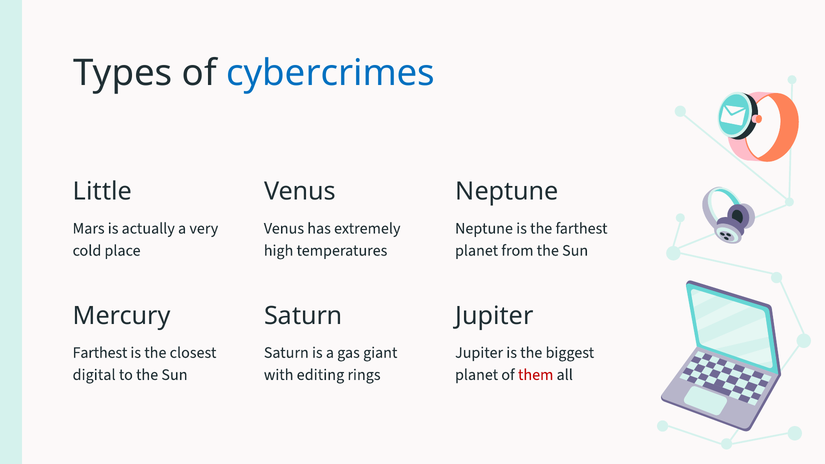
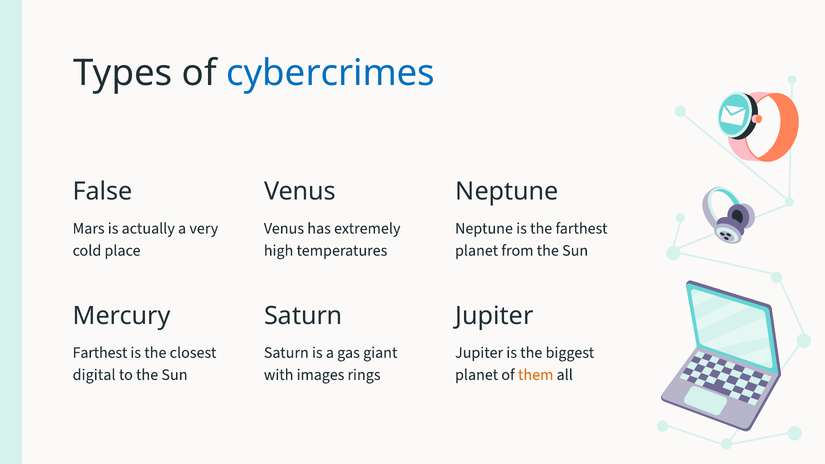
Little: Little -> False (103, 192)
editing: editing -> images (321, 375)
them colour: red -> orange (536, 375)
